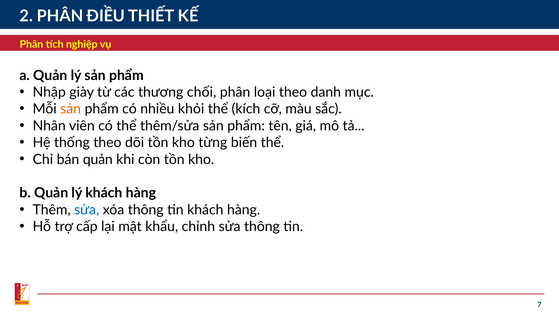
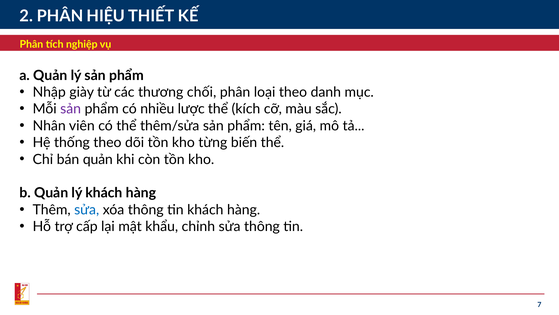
ĐIỀU: ĐIỀU -> HIỆU (106, 16)
sản colour: orange -> purple (71, 109)
khỏi: khỏi -> lược (191, 109)
